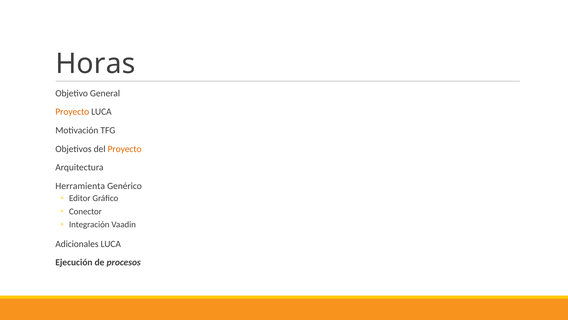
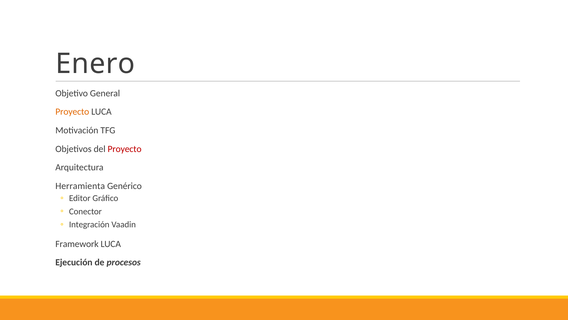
Horas: Horas -> Enero (95, 64)
Proyecto colour: orange -> red (125, 149)
Adicionales: Adicionales -> Framework (77, 244)
